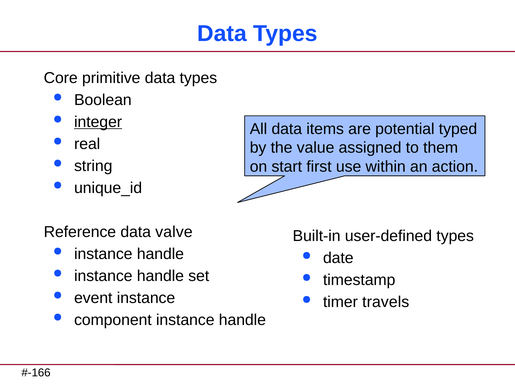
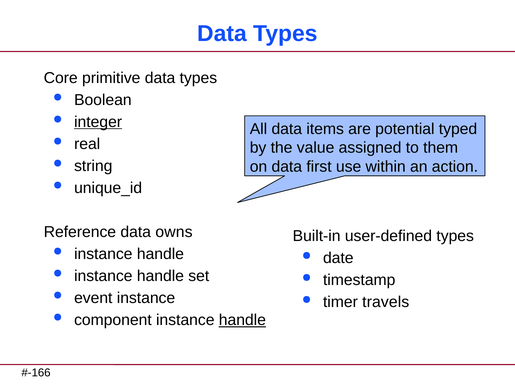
on start: start -> data (287, 167)
valve: valve -> owns (174, 232)
handle underline: none -> present (242, 320)
